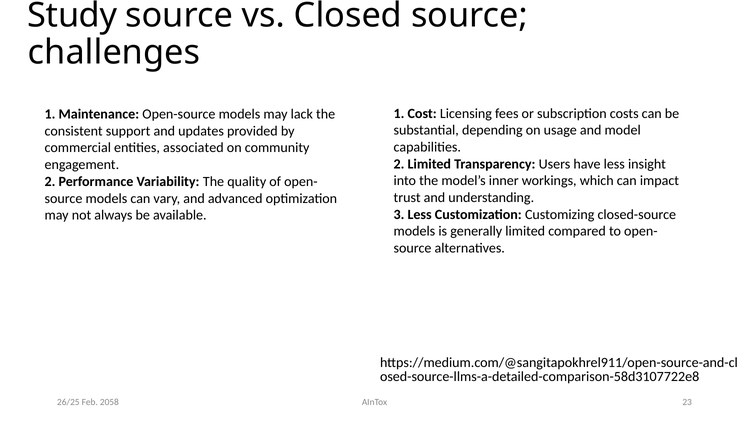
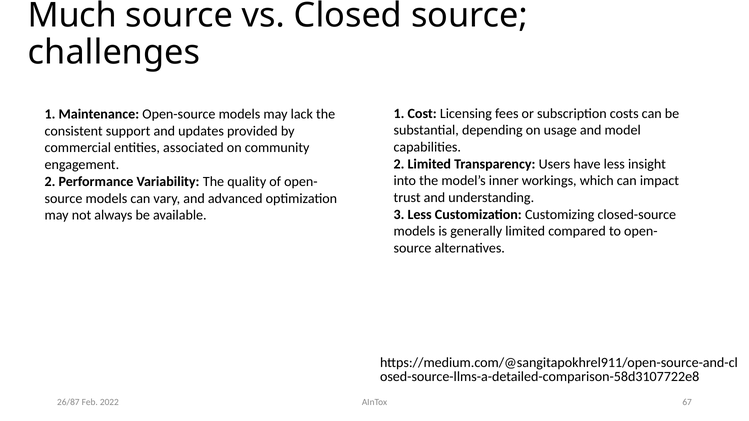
Study: Study -> Much (72, 15)
26/25: 26/25 -> 26/87 (68, 402)
2058: 2058 -> 2022 (109, 402)
23: 23 -> 67 (687, 402)
